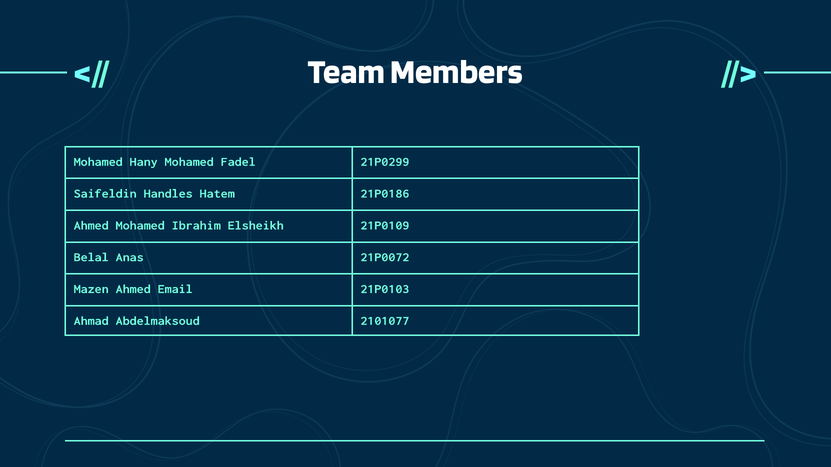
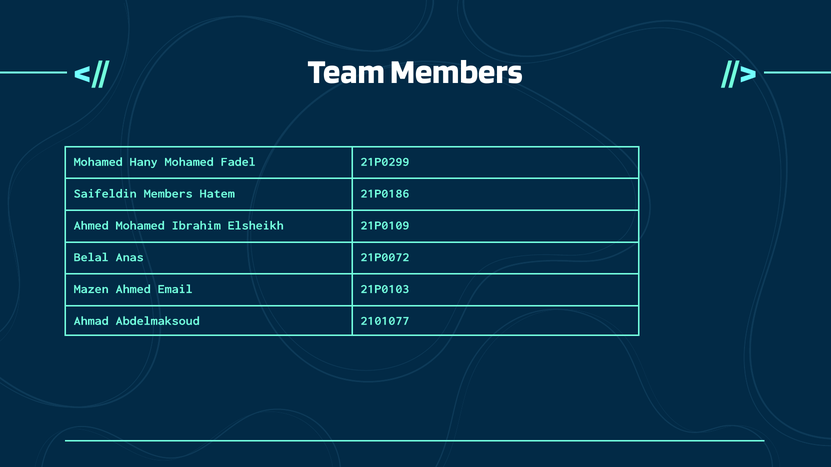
Saifeldin Handles: Handles -> Members (168, 194)
